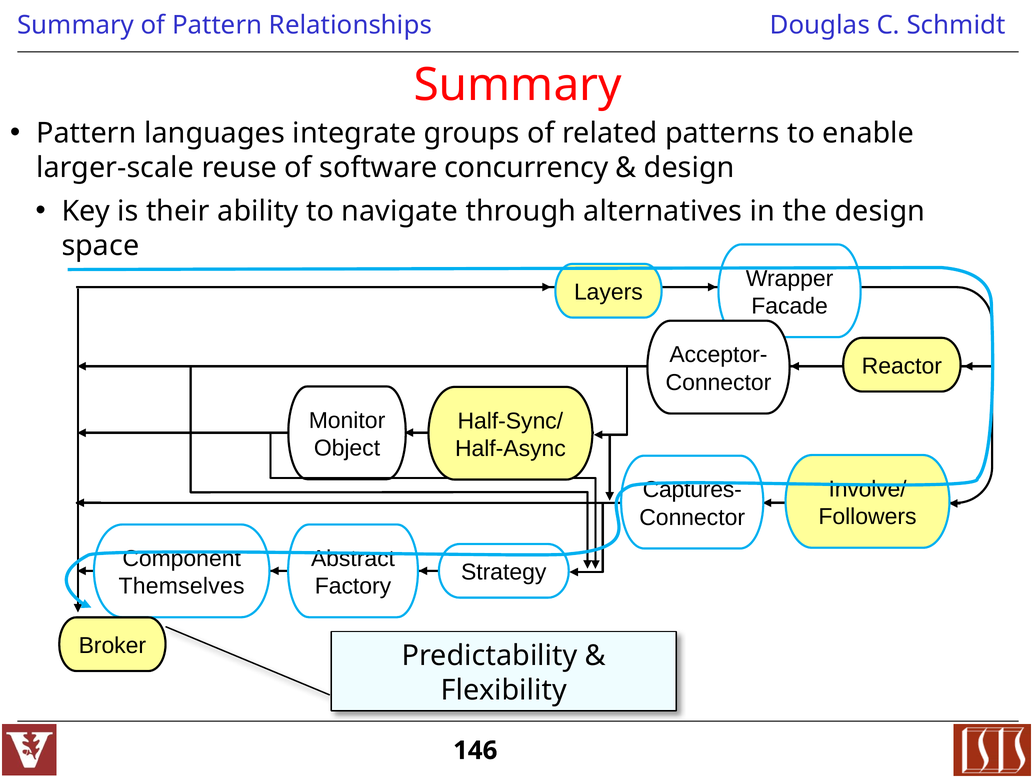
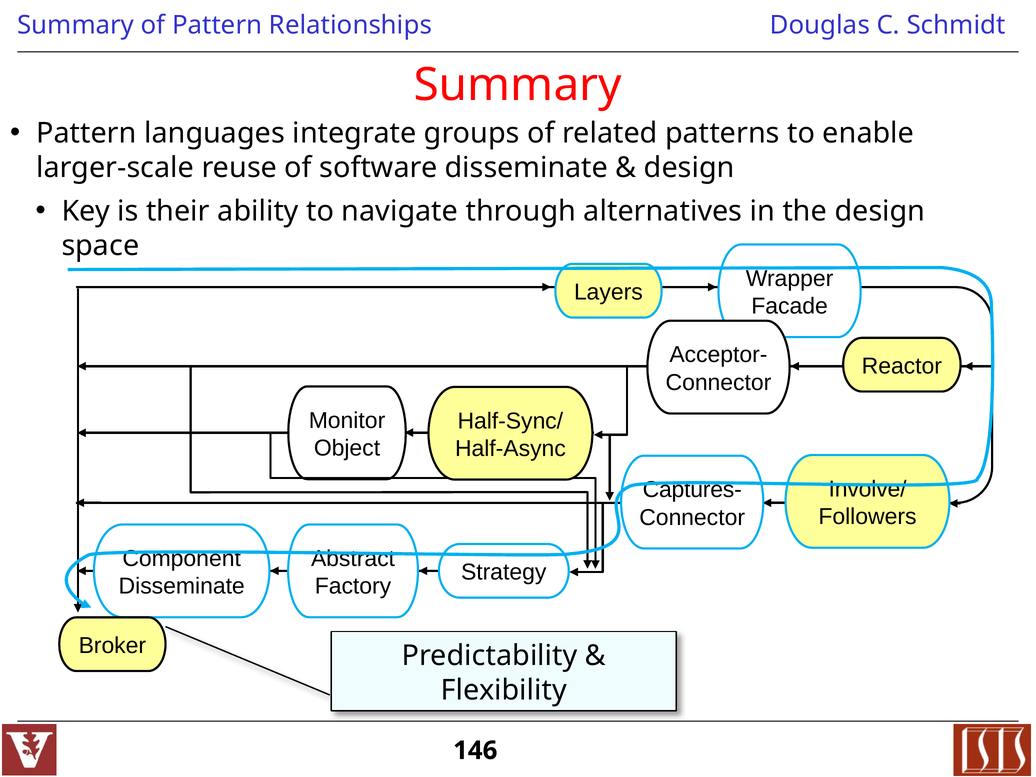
software concurrency: concurrency -> disseminate (526, 168)
Themselves: Themselves -> Disseminate (182, 586)
